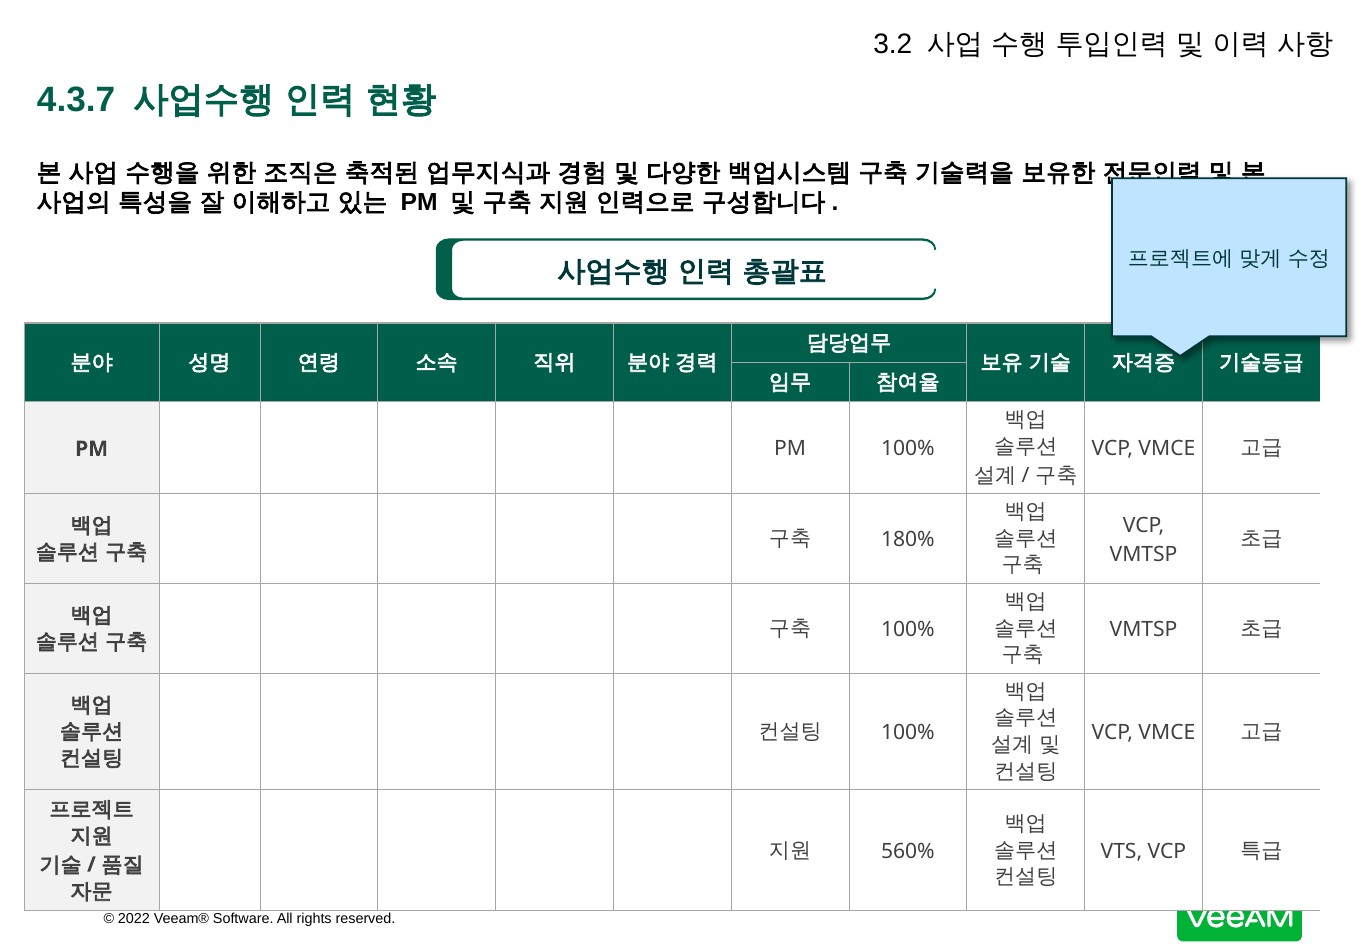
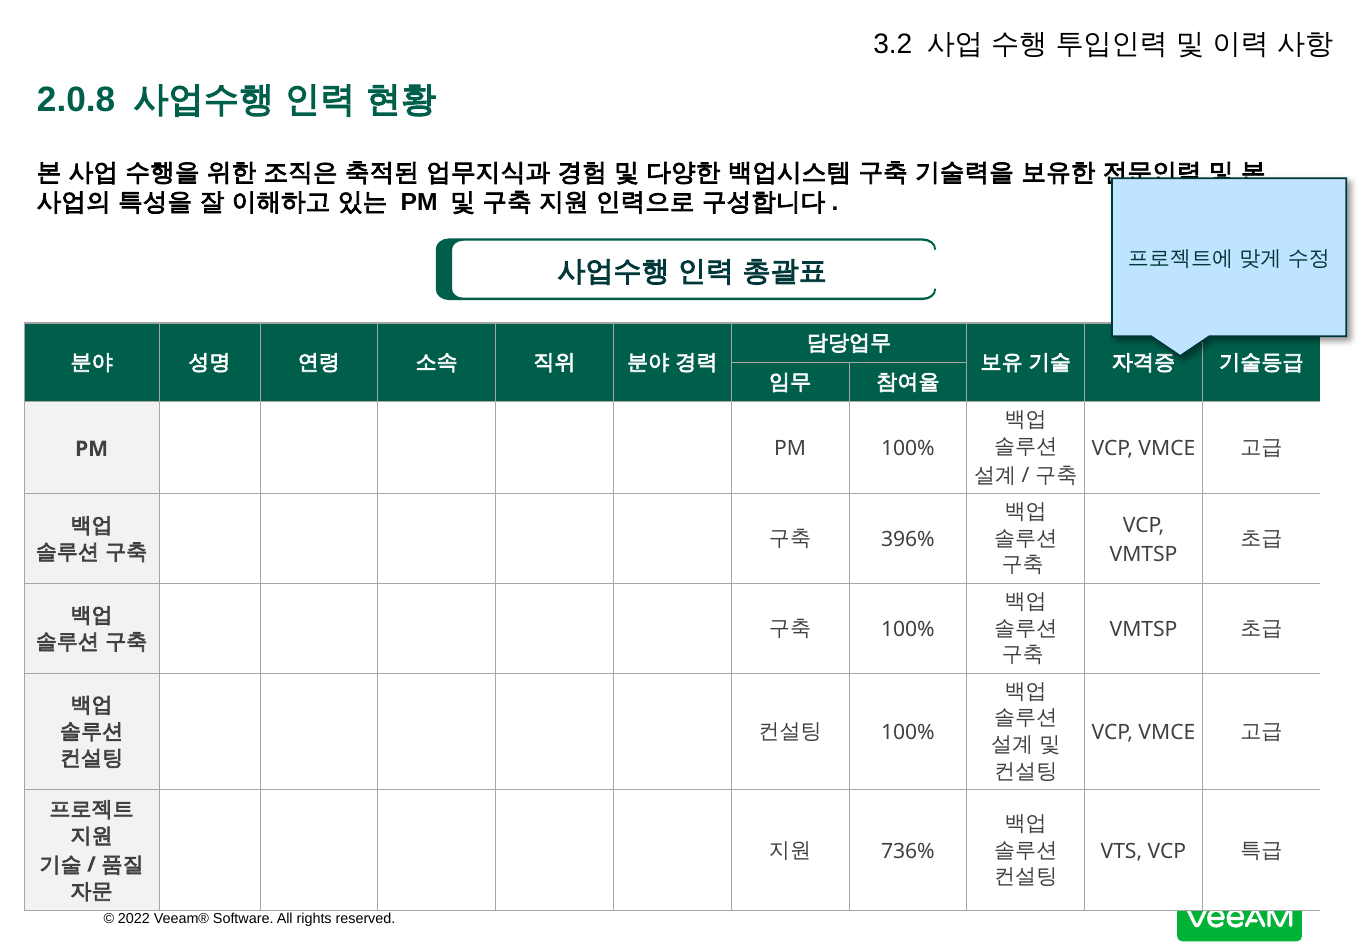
4.3.7: 4.3.7 -> 2.0.8 (76, 99)
180%: 180% -> 396% (908, 540)
560%: 560% -> 736% (908, 851)
